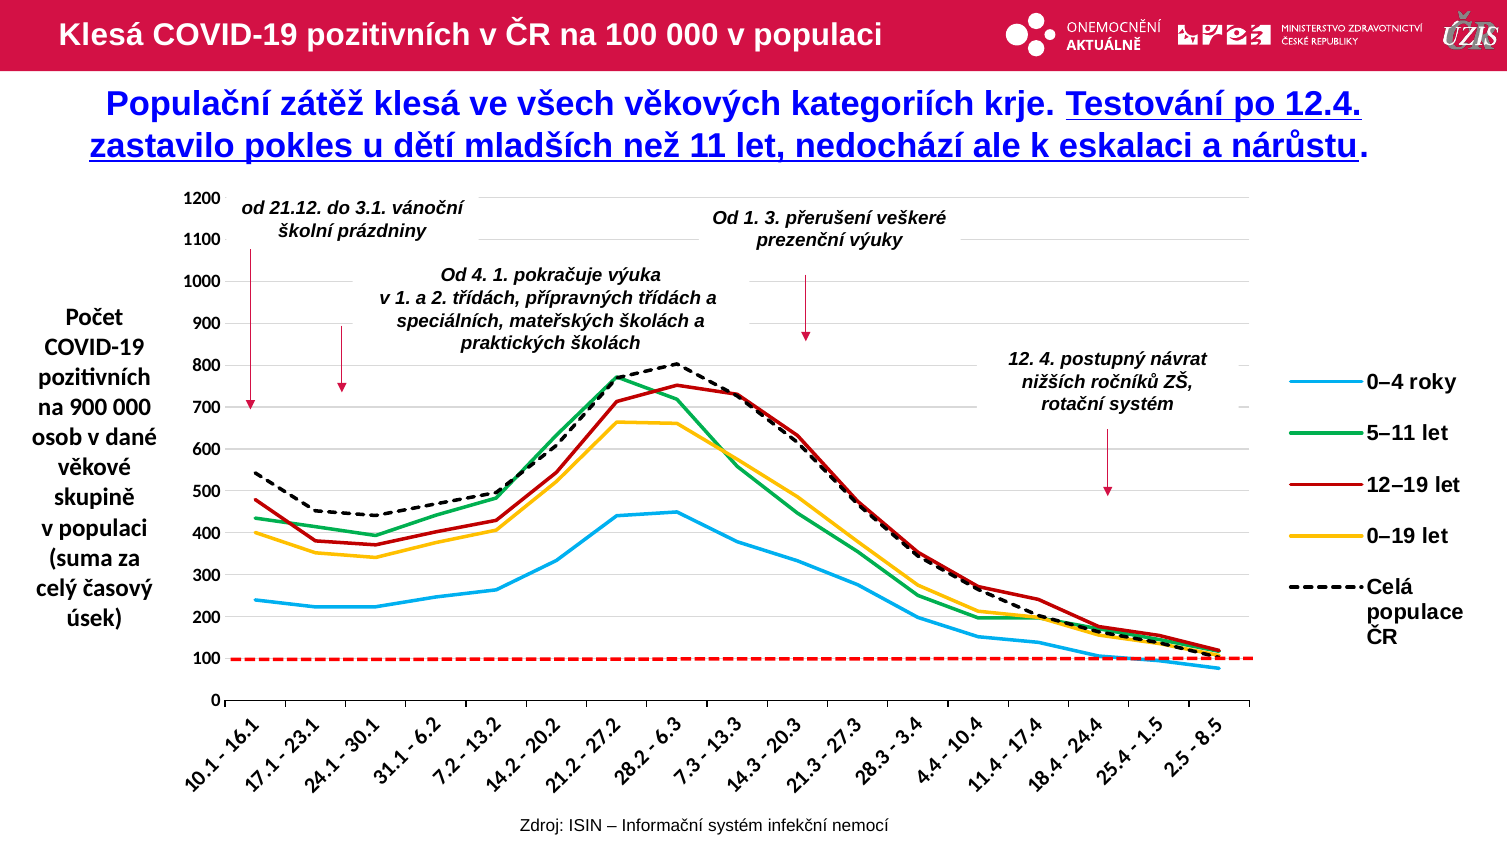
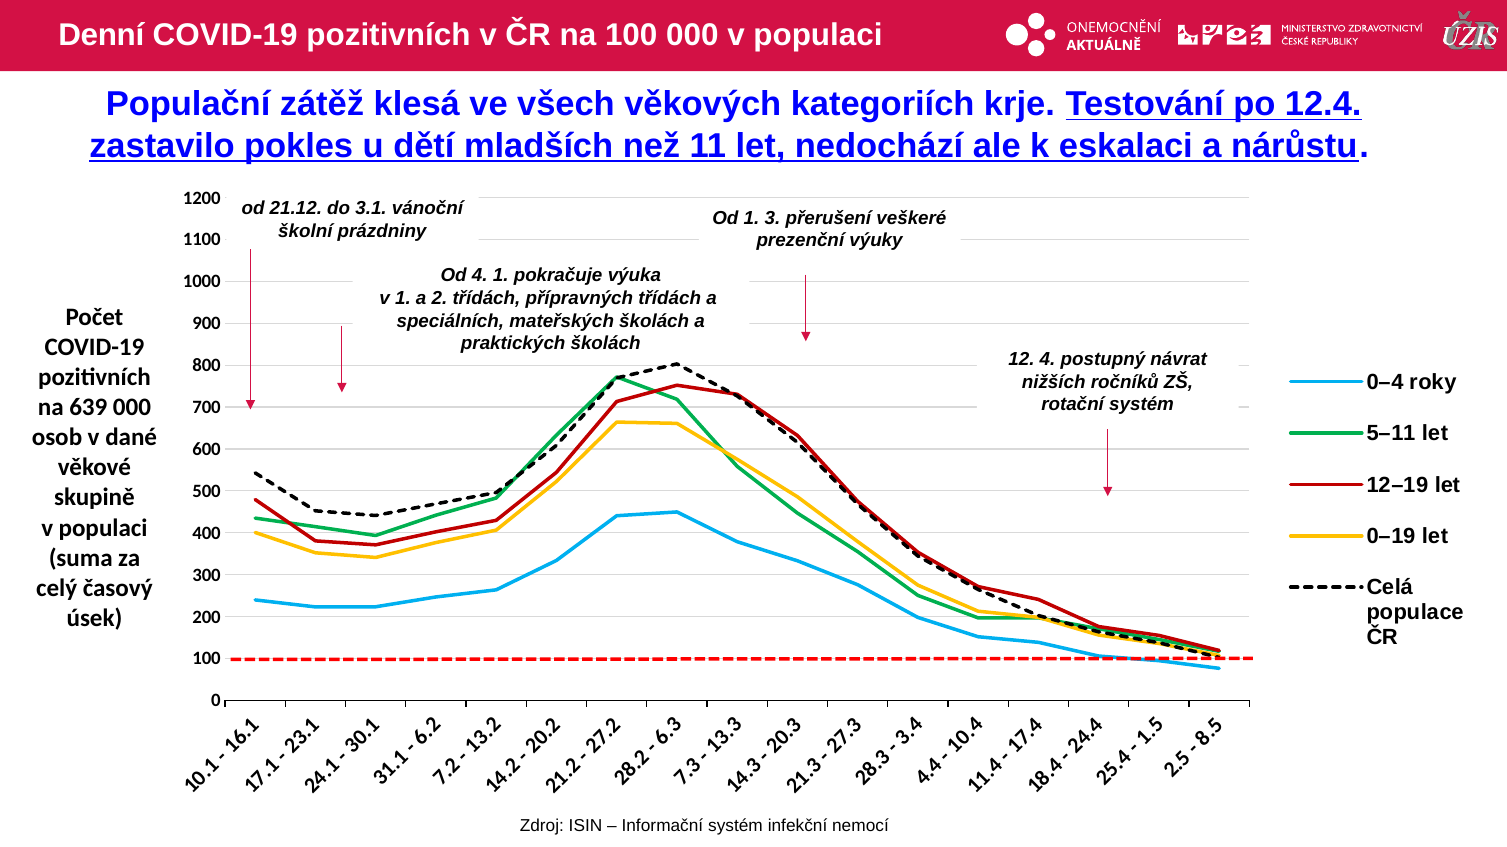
Klesá: Klesá -> Denní (101, 35)
na 900: 900 -> 639 (88, 408)
